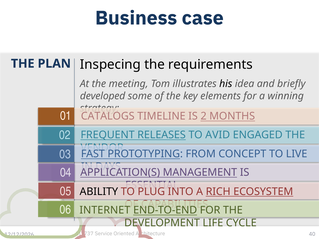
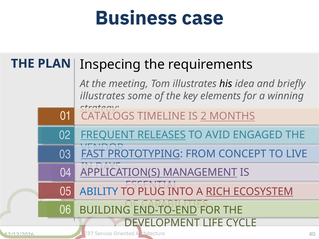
developed: developed -> illustrates (103, 96)
ABILITY colour: black -> blue (99, 192)
INTERNET: INTERNET -> BUILDING (105, 210)
